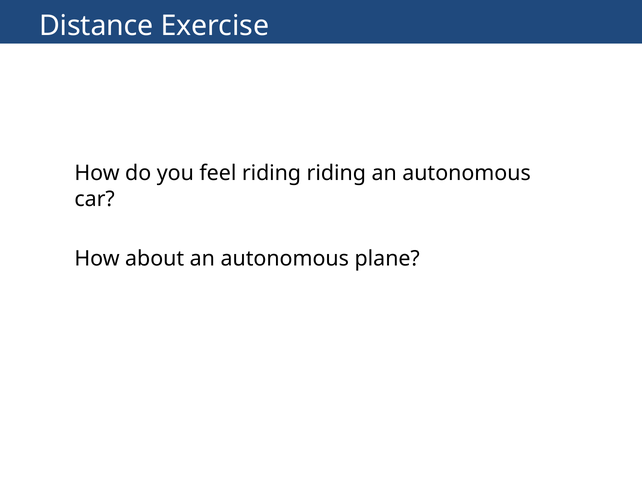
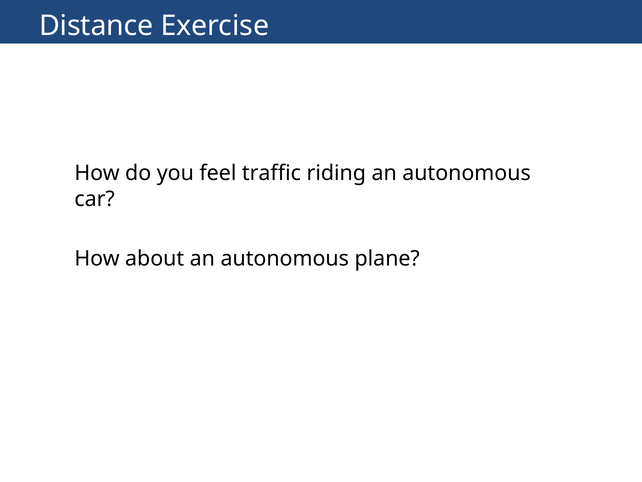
feel riding: riding -> traffic (271, 173)
